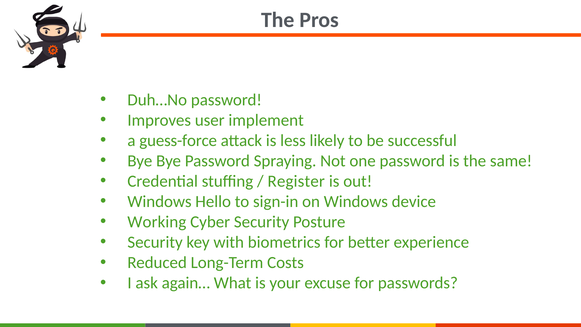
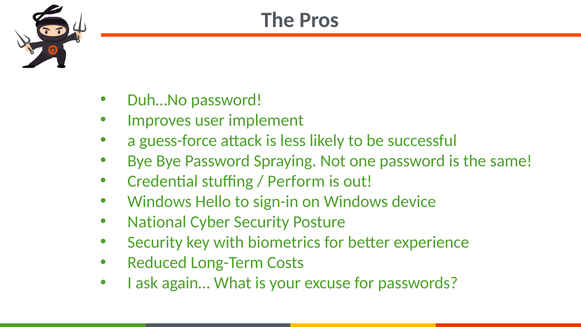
Register: Register -> Perform (296, 181)
Working: Working -> National (157, 222)
